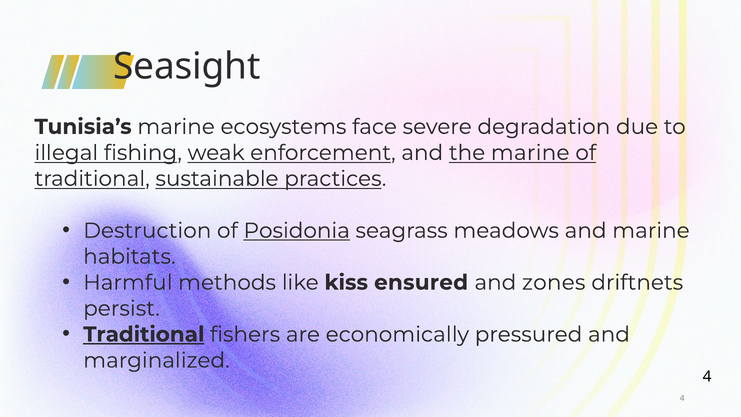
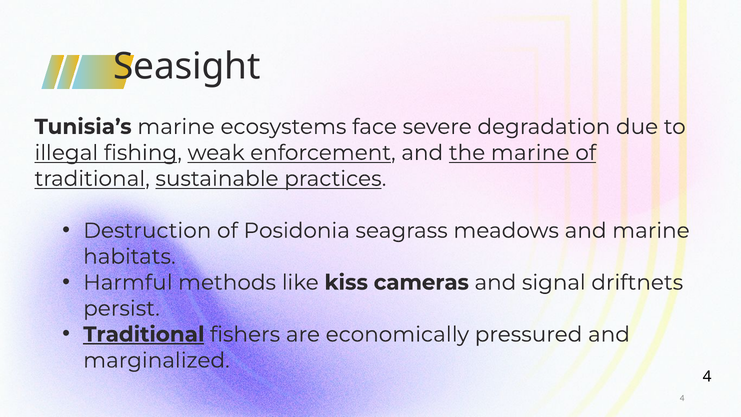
Posidonia underline: present -> none (297, 231)
ensured: ensured -> cameras (421, 282)
zones: zones -> signal (554, 282)
